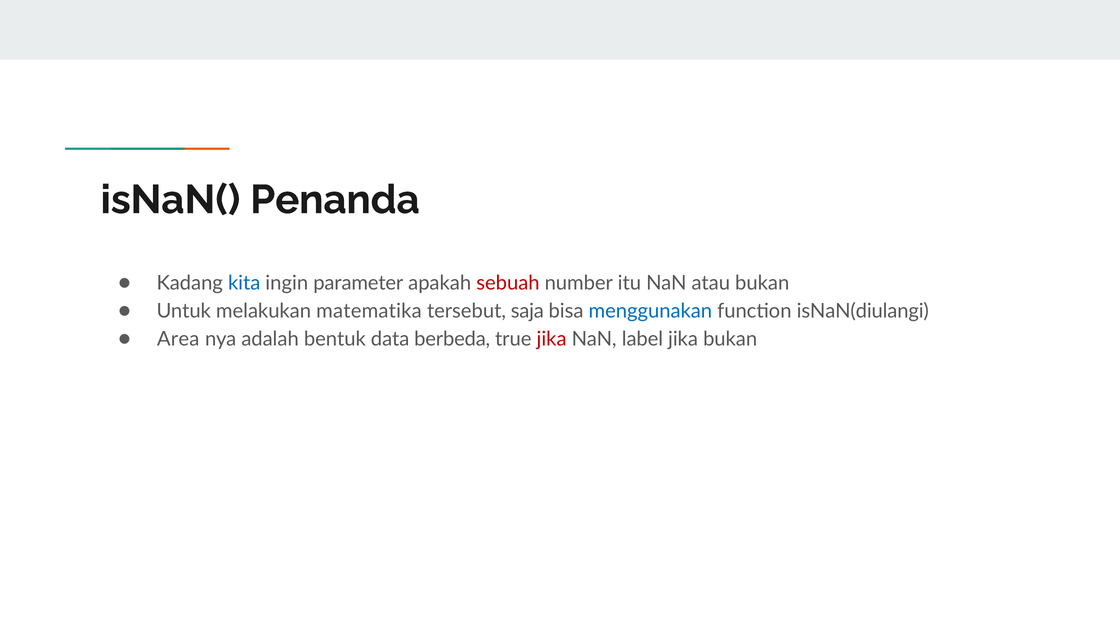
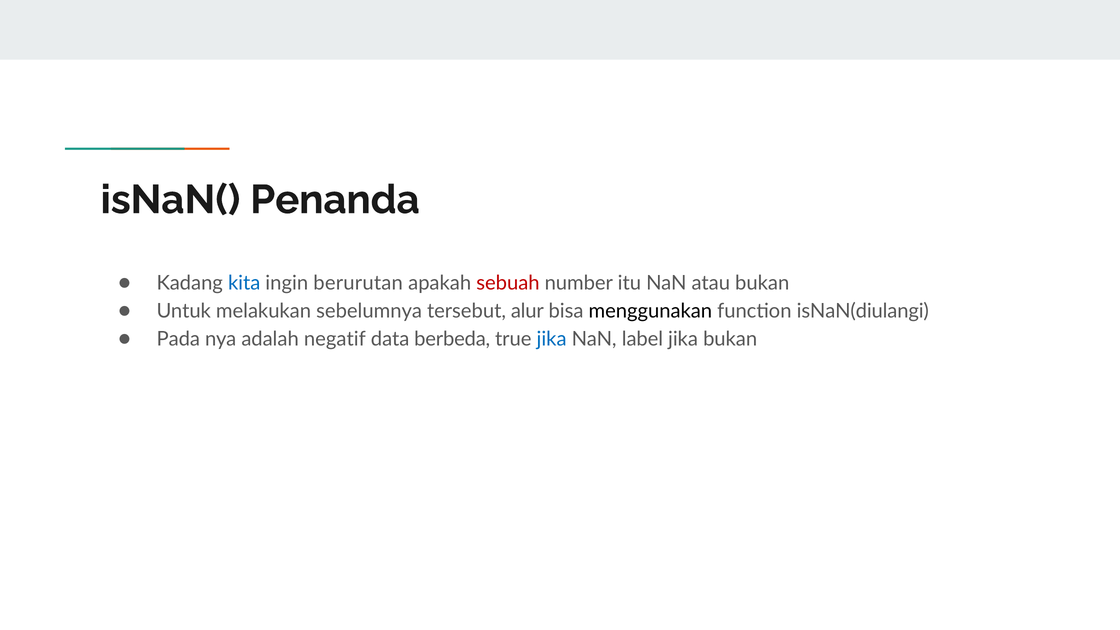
parameter: parameter -> berurutan (358, 283)
matematika: matematika -> sebelumnya (369, 311)
saja: saja -> alur (527, 311)
menggunakan colour: blue -> black (650, 311)
Area: Area -> Pada (178, 339)
bentuk: bentuk -> negatif (335, 339)
jika colour: red -> blue (552, 339)
